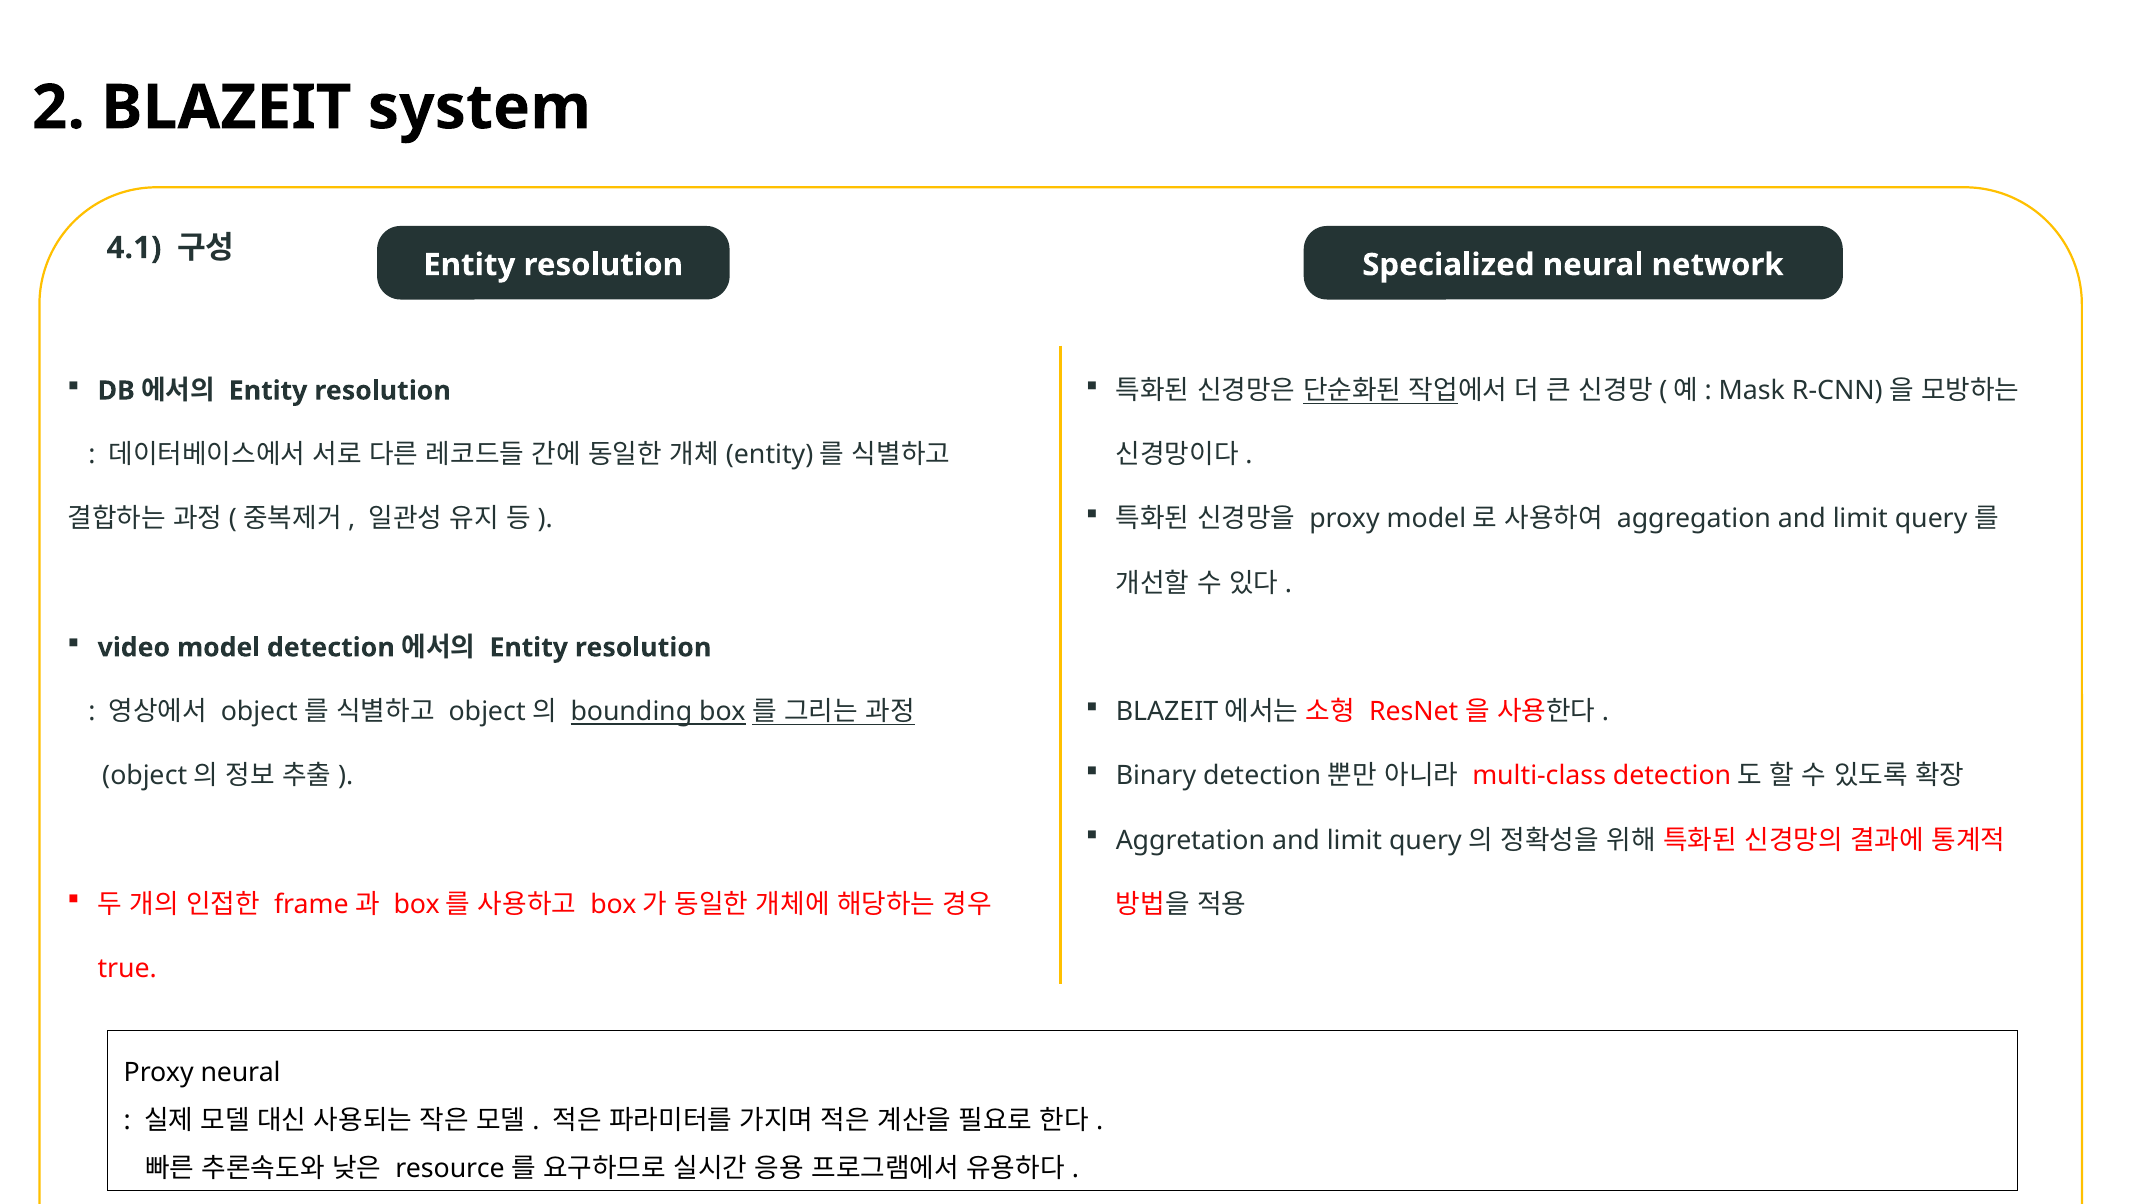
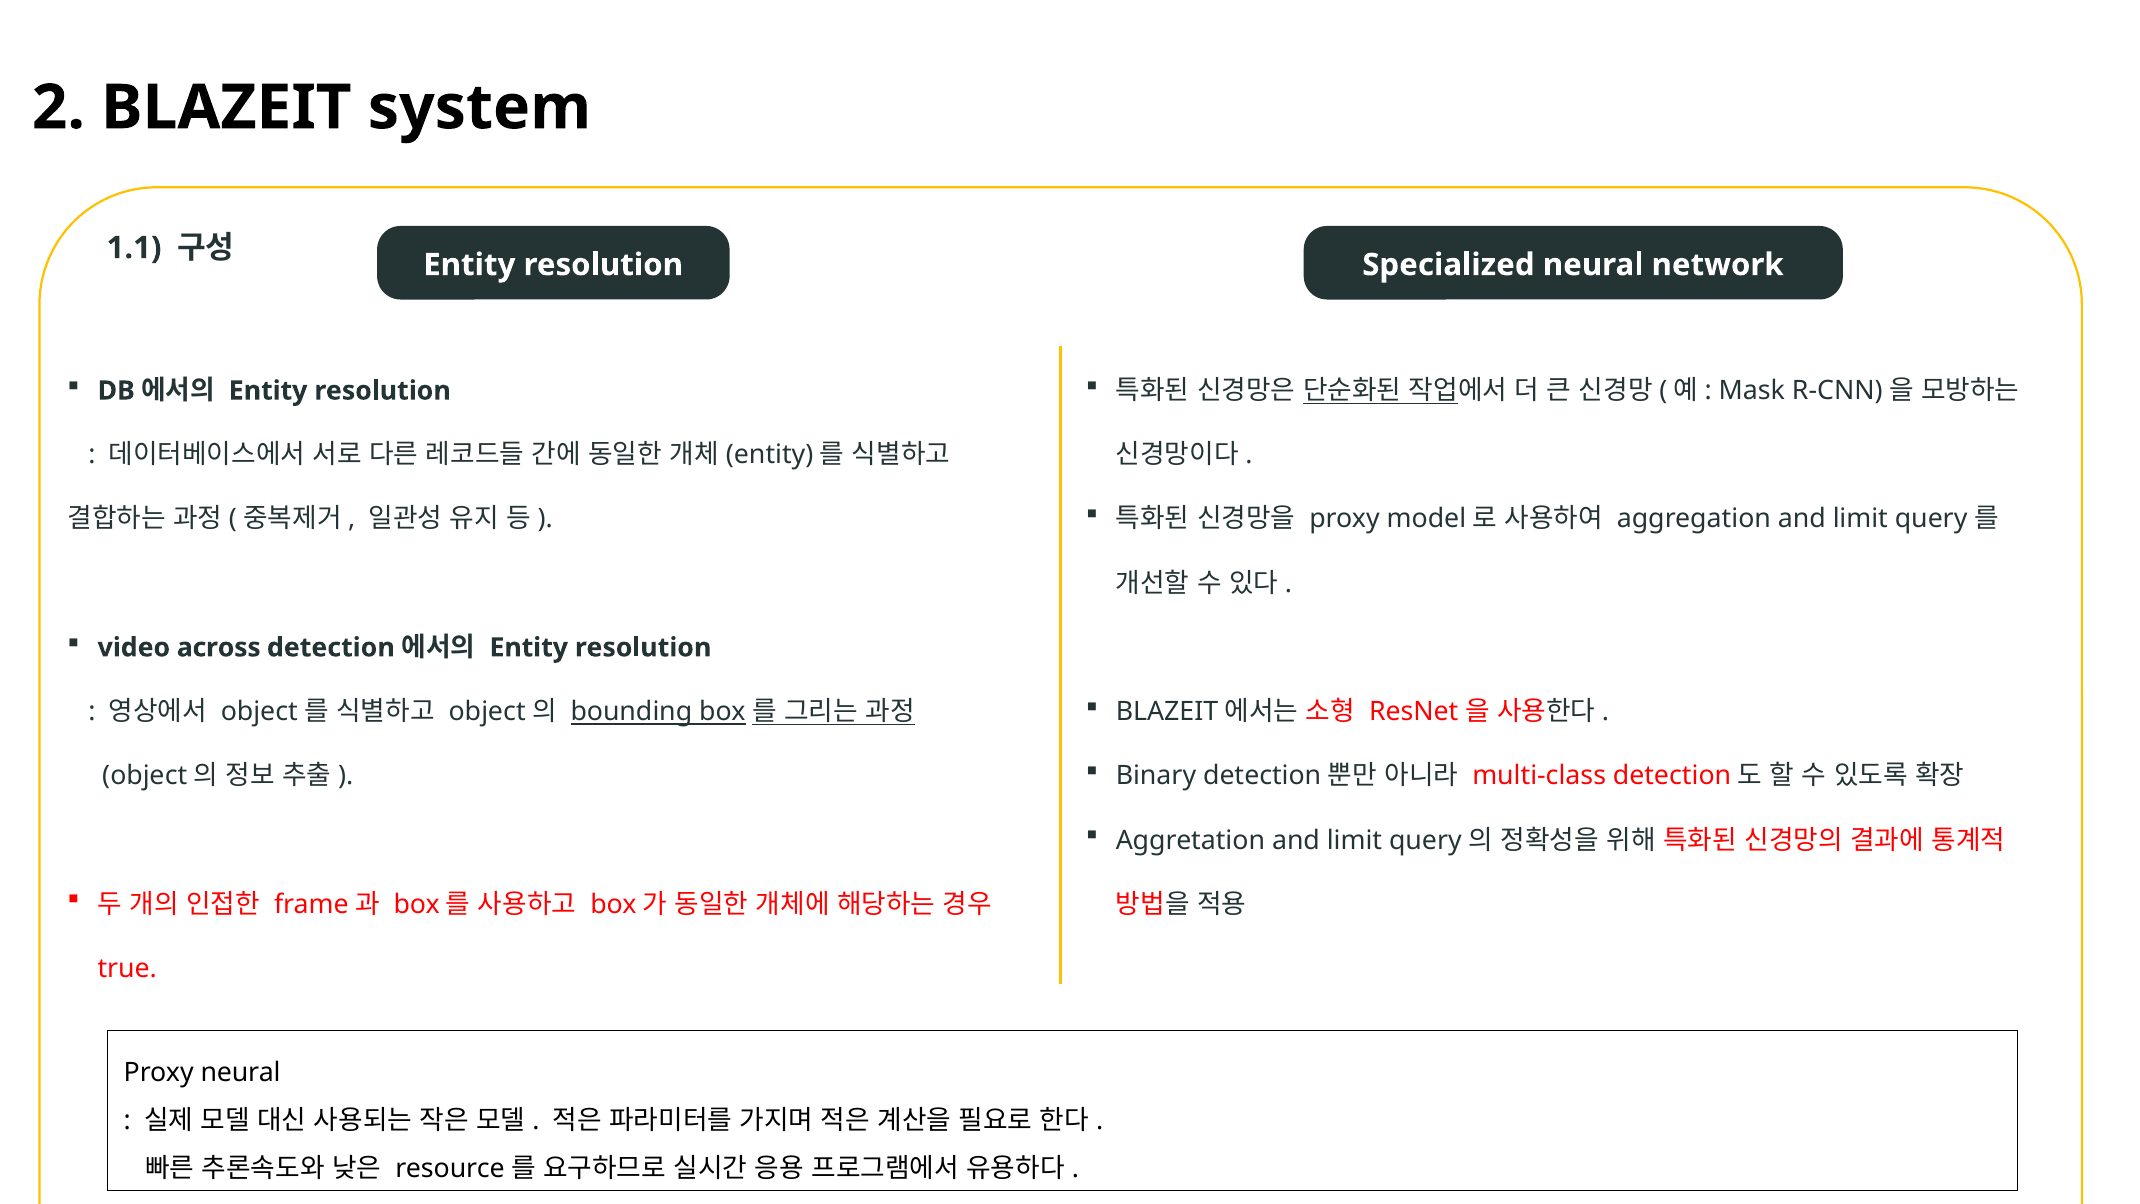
4.1: 4.1 -> 1.1 (134, 248)
model: model -> across (219, 647)
